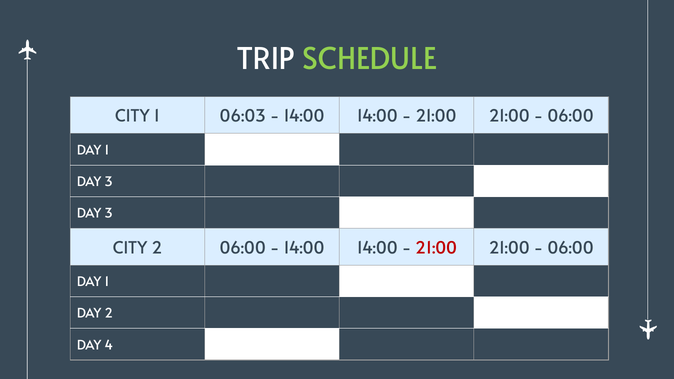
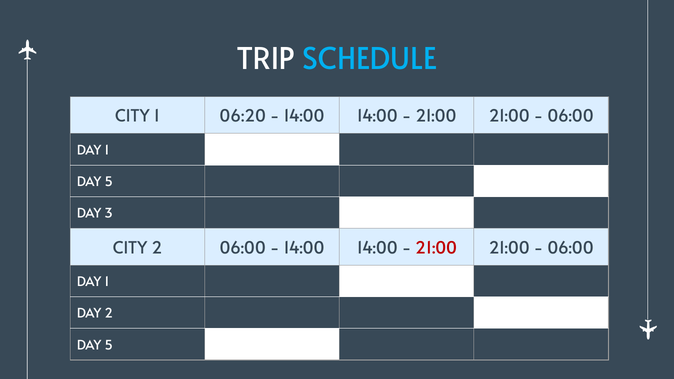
SCHEDULE colour: light green -> light blue (370, 60)
06:03: 06:03 -> 06:20 (243, 116)
3: 3 -> 5 (109, 182)
4: 4 -> 5 (109, 345)
